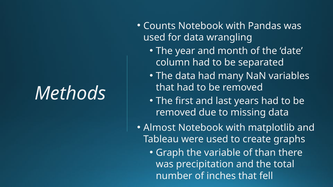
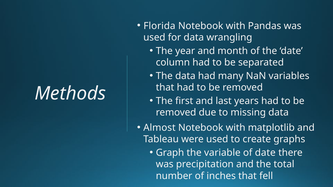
Counts: Counts -> Florida (159, 26)
of than: than -> date (265, 153)
